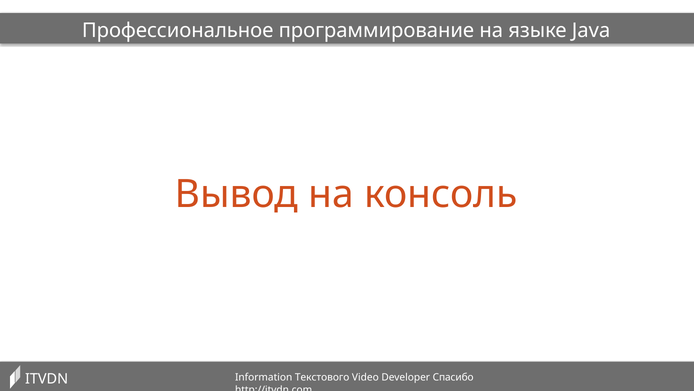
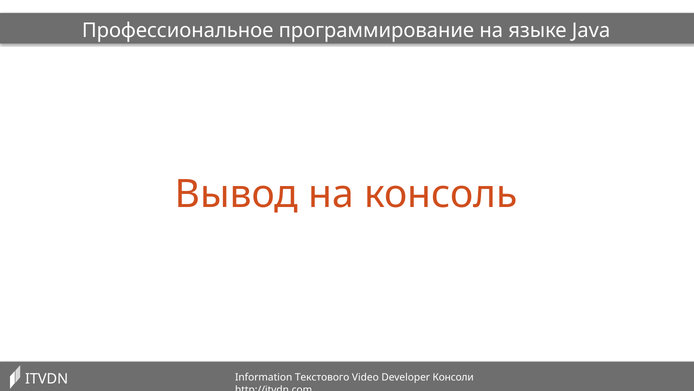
Спасибо: Спасибо -> Консоли (453, 377)
